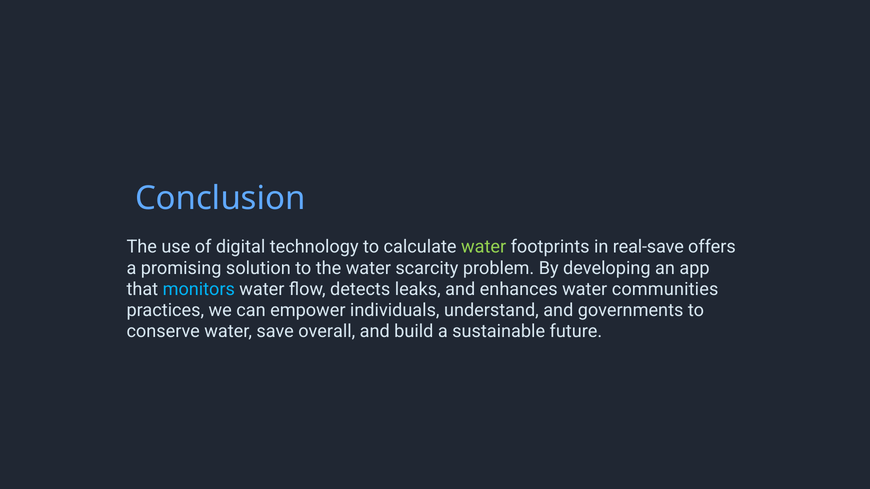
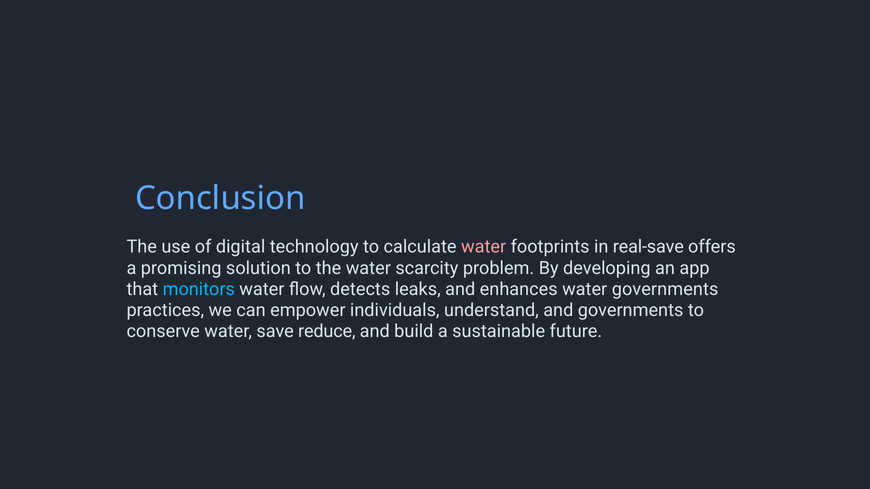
water colour: light green -> pink (484, 247)
water communities: communities -> governments (665, 289)
overall: overall -> reduce (327, 332)
